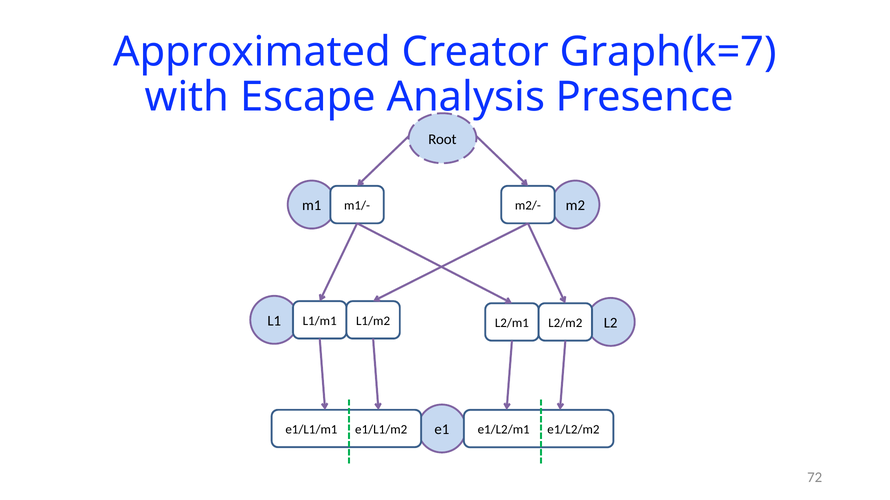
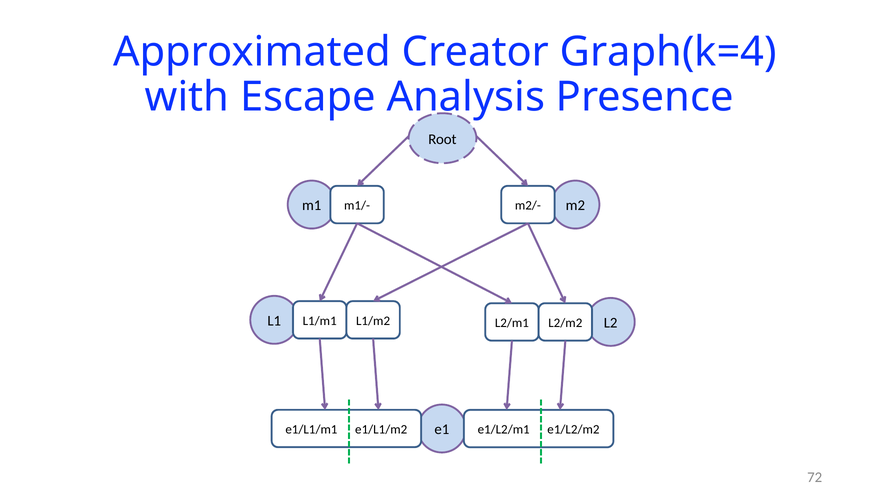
Graph(k=7: Graph(k=7 -> Graph(k=4 (668, 52)
